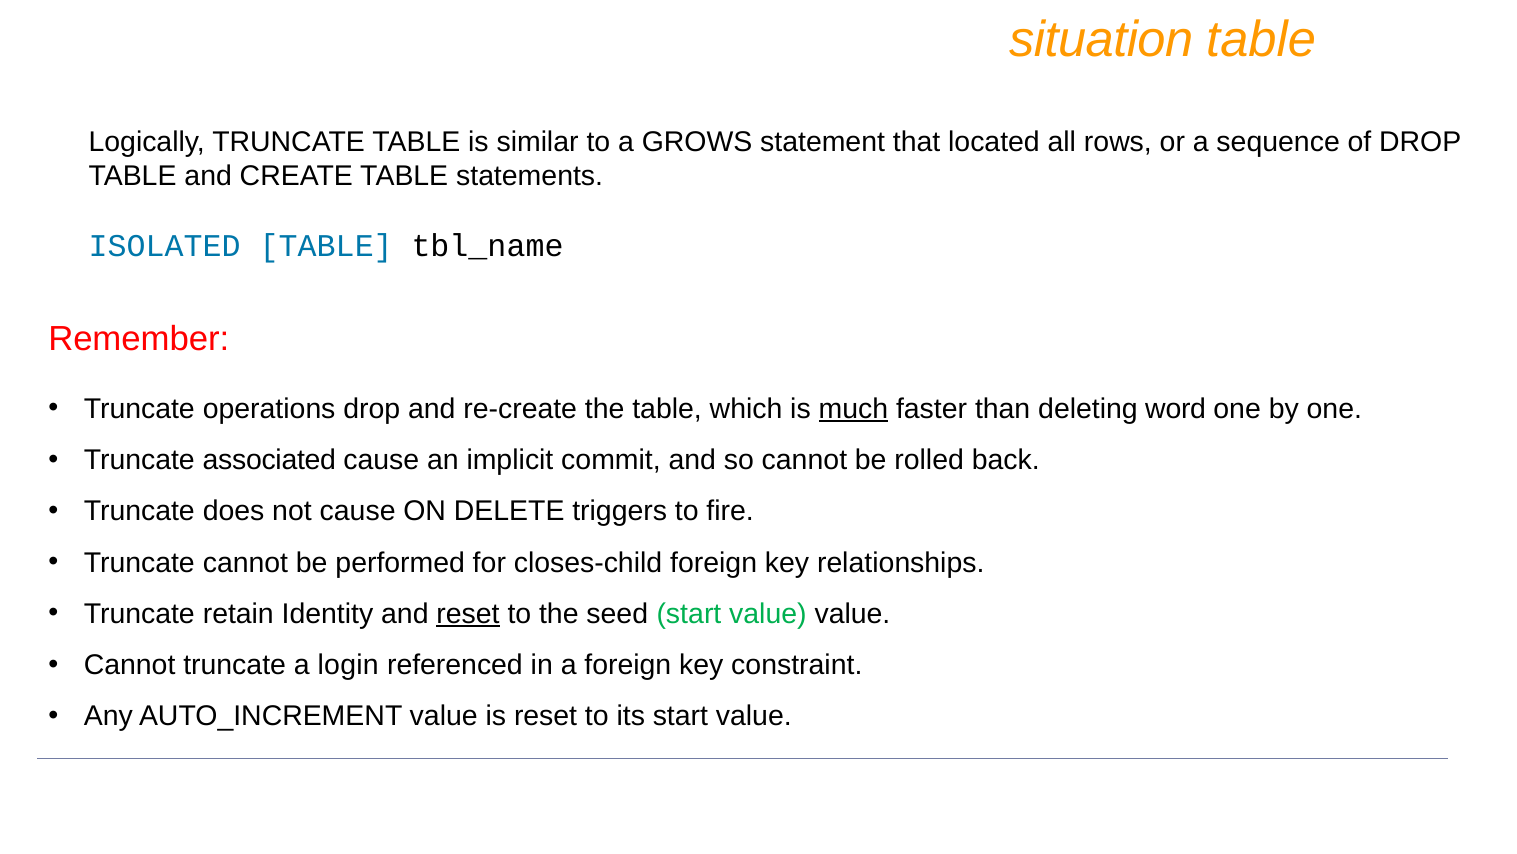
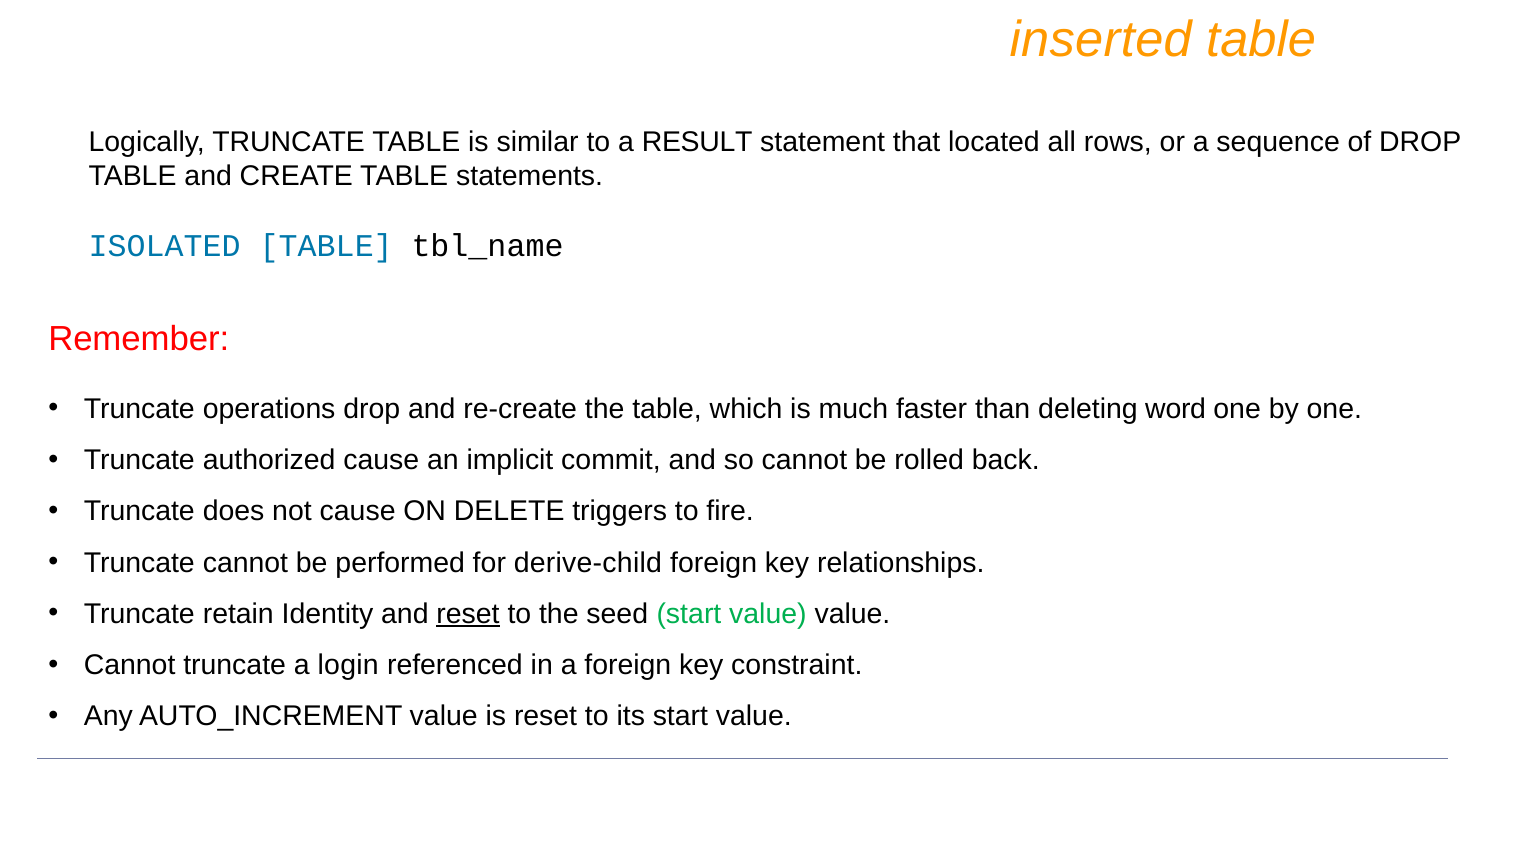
situation: situation -> inserted (1101, 39)
GROWS: GROWS -> RESULT (697, 142)
much underline: present -> none (853, 409)
associated: associated -> authorized (269, 460)
closes-child: closes-child -> derive-child (588, 562)
